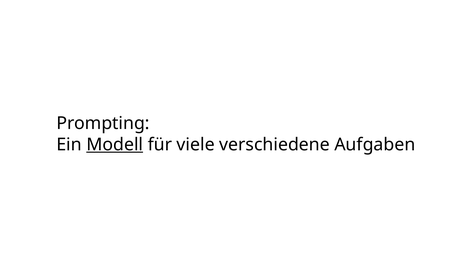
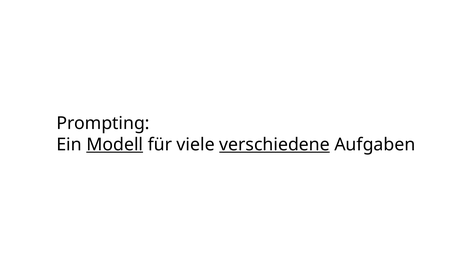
verschiedene underline: none -> present (275, 144)
